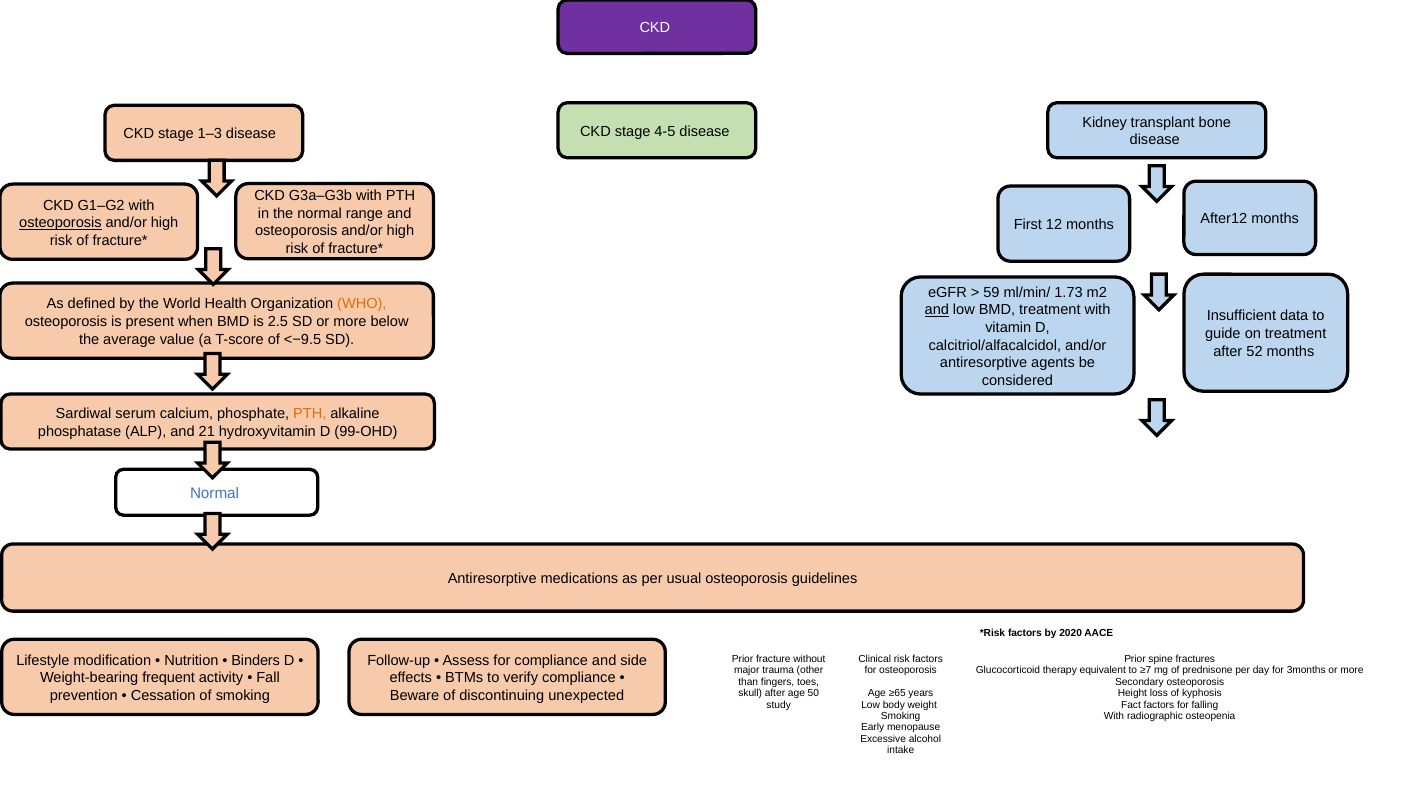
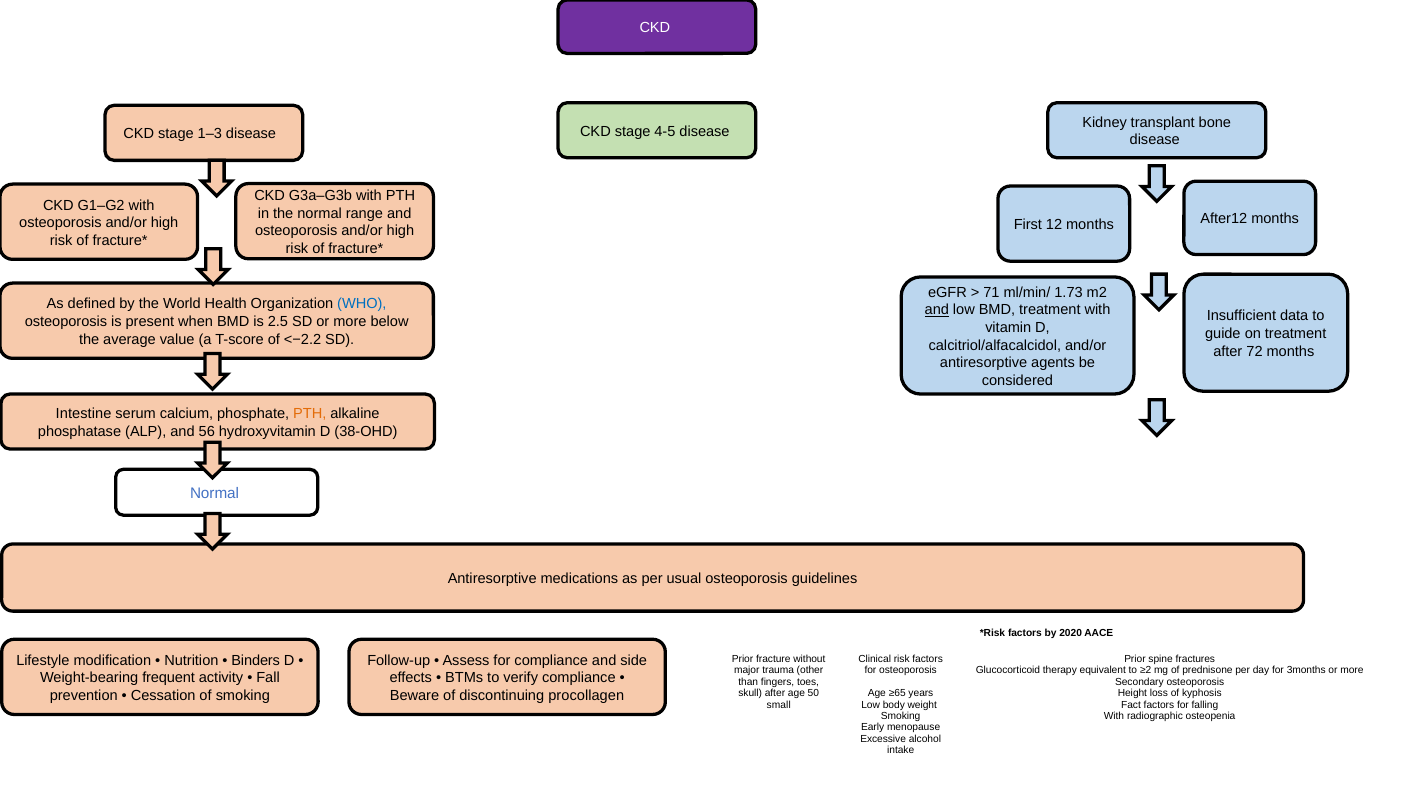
osteoporosis underline: present -> none (60, 223)
59: 59 -> 71 (991, 293)
WHO colour: orange -> blue (362, 304)
<−9.5: <−9.5 -> <−2.2 (303, 339)
52: 52 -> 72 (1255, 351)
Sardiwal: Sardiwal -> Intestine (84, 414)
21: 21 -> 56 (207, 431)
99-OHD: 99-OHD -> 38-OHD (366, 431)
≥7: ≥7 -> ≥2 (1146, 671)
unexpected: unexpected -> procollagen (586, 695)
study: study -> small (779, 705)
